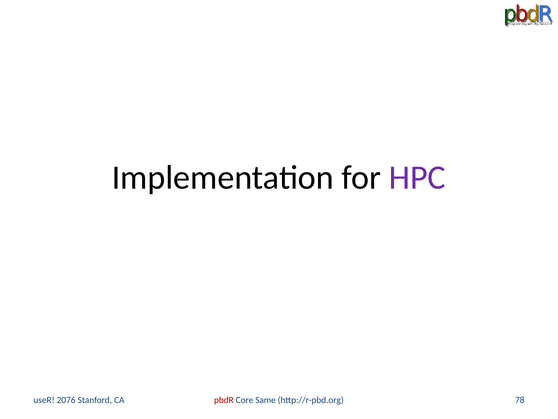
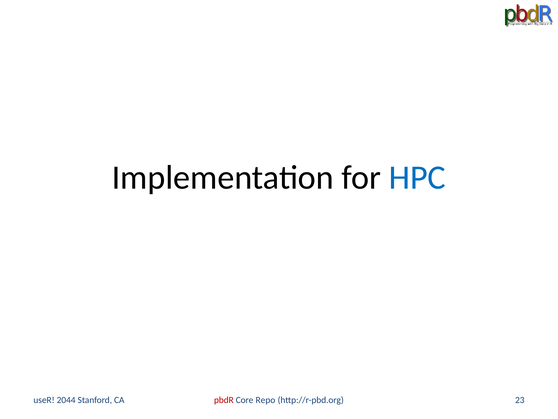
HPC colour: purple -> blue (417, 177)
Same: Same -> Repo (265, 400)
78: 78 -> 23 (520, 400)
2076: 2076 -> 2044 (66, 400)
